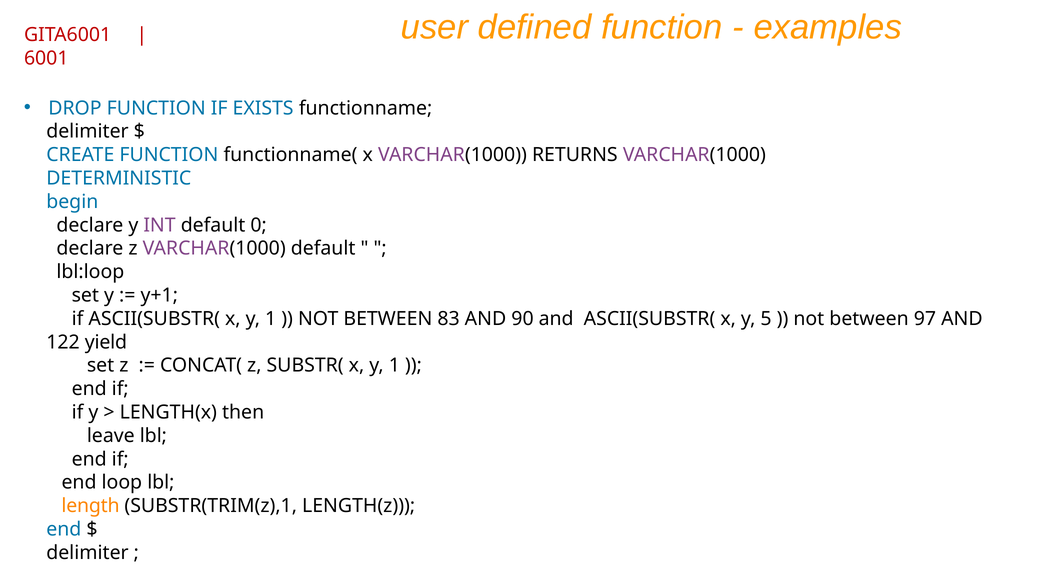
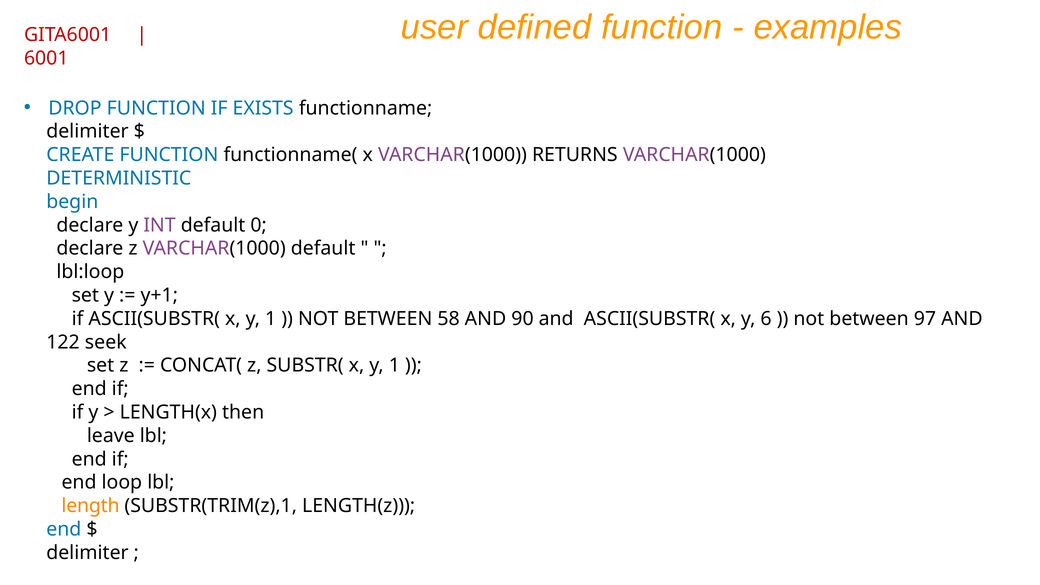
83: 83 -> 58 (449, 319)
5: 5 -> 6 (766, 319)
yield: yield -> seek (106, 342)
